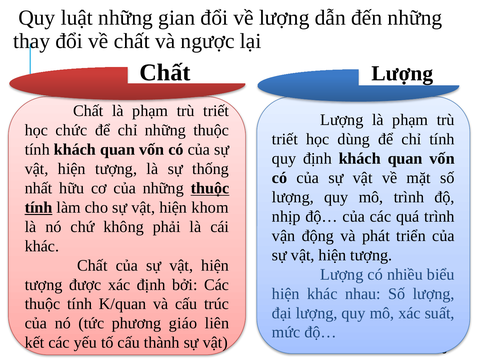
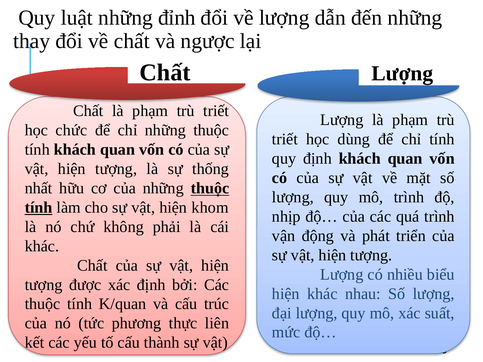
gian: gian -> đỉnh (177, 18)
giáo: giáo -> thực (183, 324)
